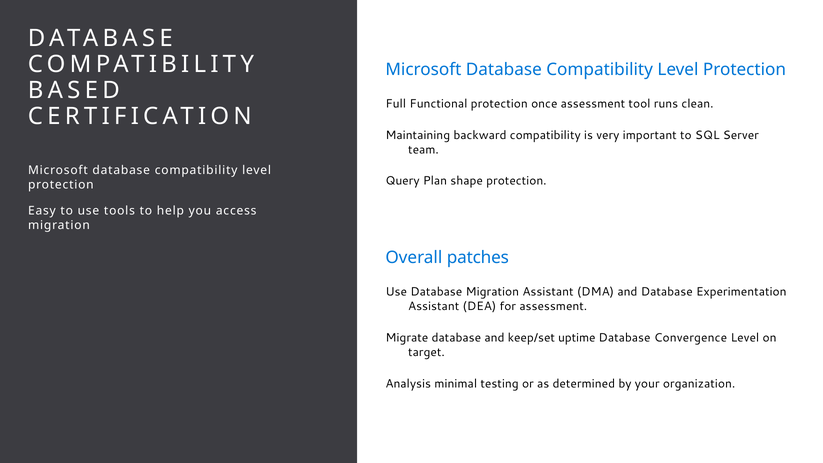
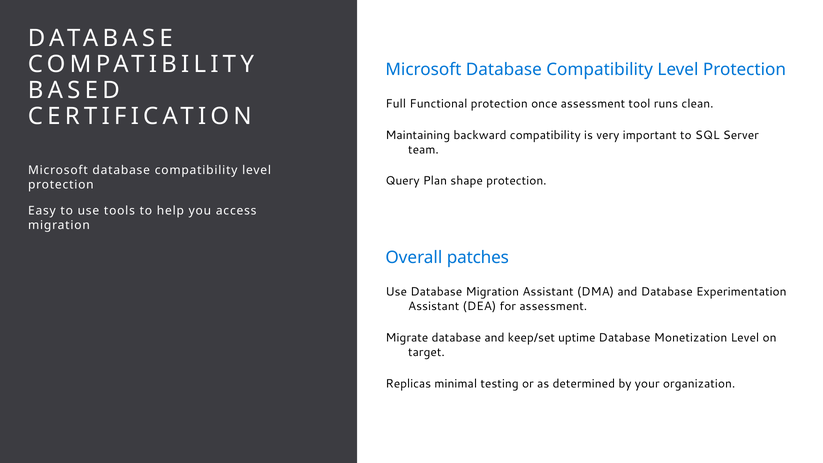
Convergence: Convergence -> Monetization (691, 338)
Analysis: Analysis -> Replicas (408, 384)
